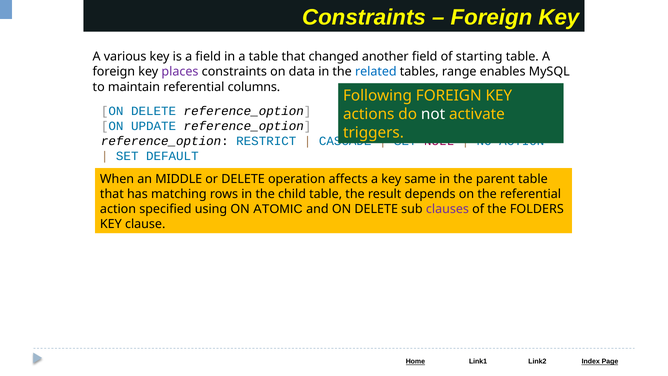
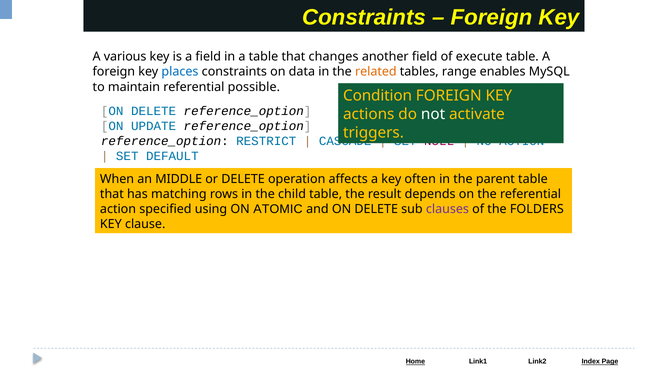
changed: changed -> changes (334, 57)
starting: starting -> execute (479, 57)
places colour: purple -> blue (180, 72)
related colour: blue -> orange (376, 72)
columns: columns -> possible (254, 87)
Following: Following -> Condition (378, 96)
same: same -> often (420, 179)
